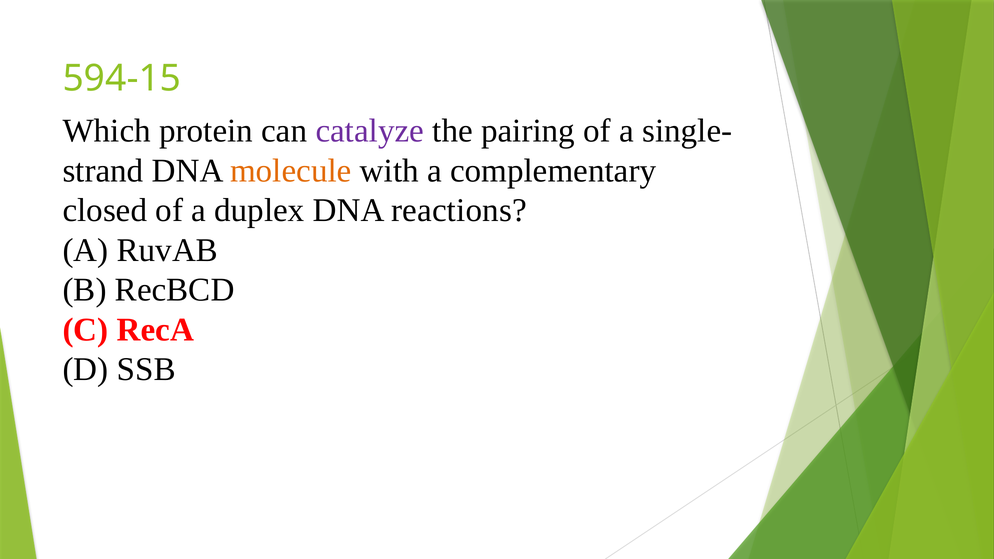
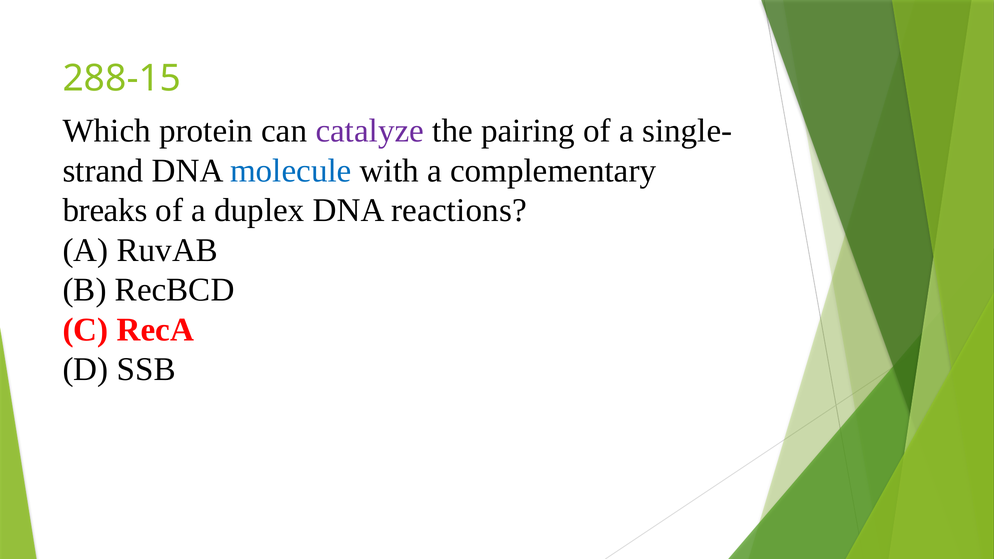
594-15: 594-15 -> 288-15 (122, 78)
molecule colour: orange -> blue (291, 171)
closed: closed -> breaks (105, 210)
